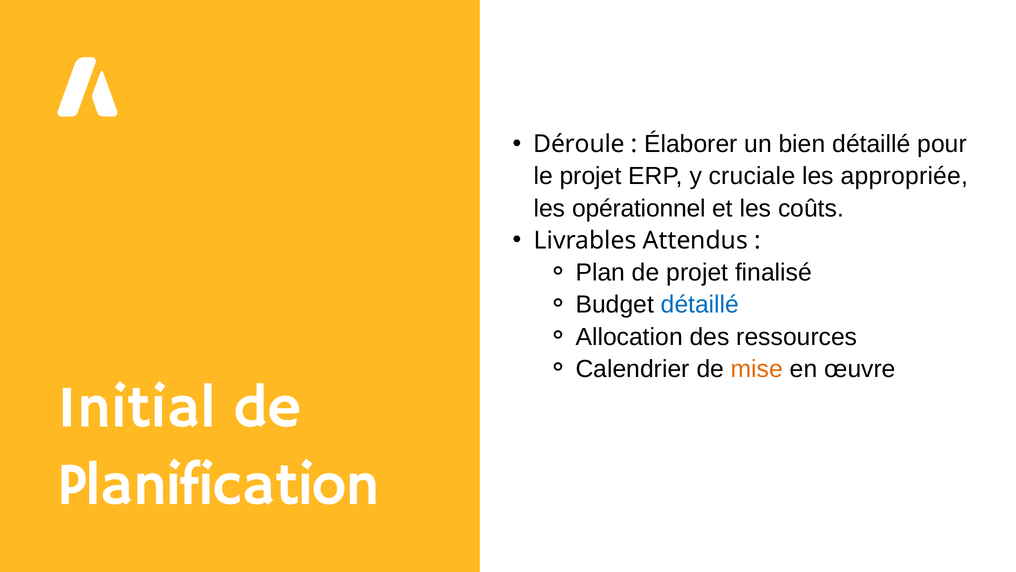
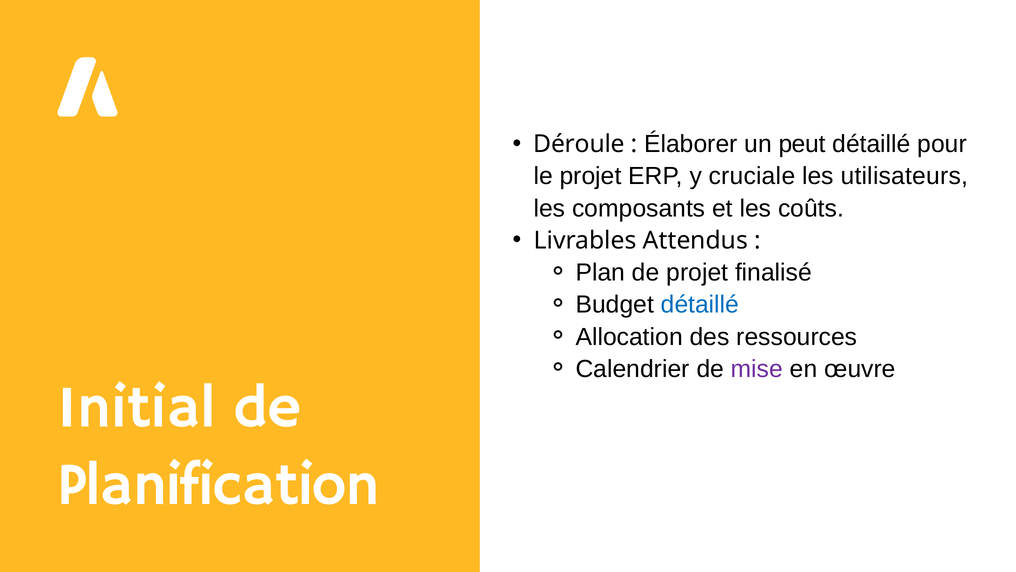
bien: bien -> peut (802, 144)
appropriée: appropriée -> utilisateurs (904, 176)
opérationnel: opérationnel -> composants (639, 208)
mise colour: orange -> purple (757, 369)
